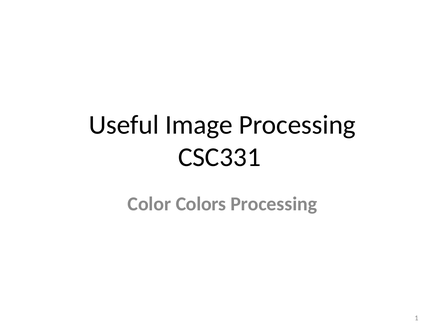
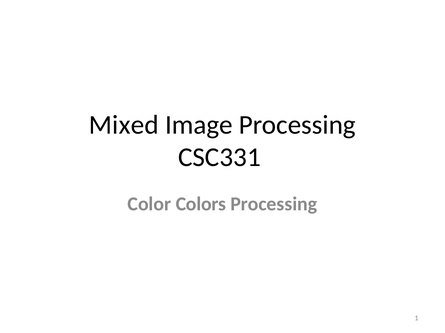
Useful: Useful -> Mixed (124, 125)
